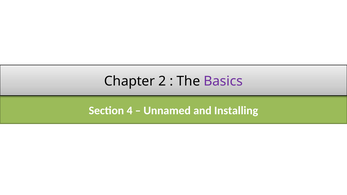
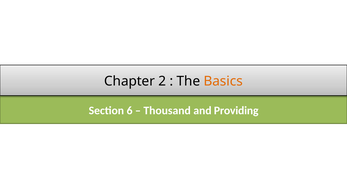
Basics colour: purple -> orange (223, 81)
4: 4 -> 6 (130, 111)
Unnamed: Unnamed -> Thousand (167, 111)
Installing: Installing -> Providing (236, 111)
